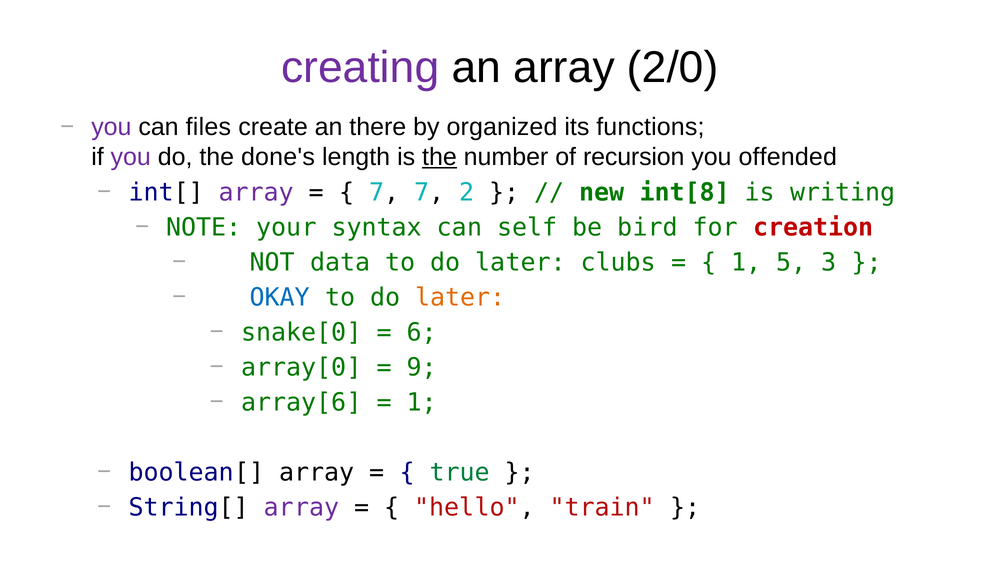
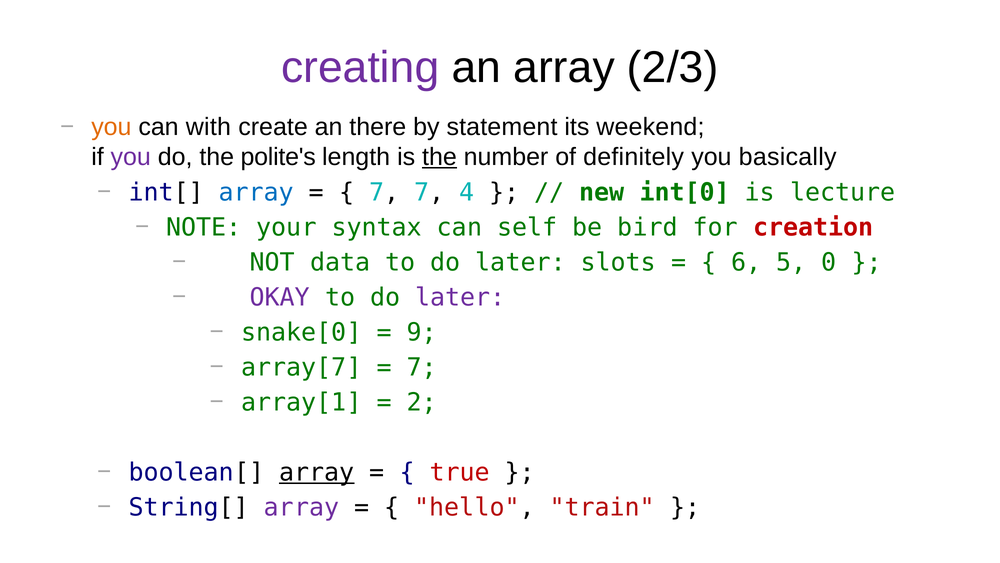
2/0: 2/0 -> 2/3 (673, 67)
you colour: purple -> orange (111, 127)
files: files -> with (208, 127)
organized: organized -> statement (502, 127)
functions: functions -> weekend (650, 127)
done's: done's -> polite's (278, 157)
recursion: recursion -> definitely (634, 157)
offended: offended -> basically (788, 157)
array colour: purple -> blue (256, 192)
2: 2 -> 4 (467, 192)
int[8: int[8 -> int[0 (685, 192)
writing: writing -> lecture (843, 192)
clubs: clubs -> slots (618, 262)
1: 1 -> 6 (746, 262)
3: 3 -> 0 (829, 262)
OKAY colour: blue -> purple (280, 297)
later colour: orange -> purple (460, 297)
6: 6 -> 9 (422, 332)
array[0: array[0 -> array[7 (301, 367)
9: 9 -> 7 (422, 367)
array[6: array[6 -> array[1 (301, 402)
1: 1 -> 2 (422, 402)
array underline: none -> present (317, 472)
true colour: green -> red (460, 472)
